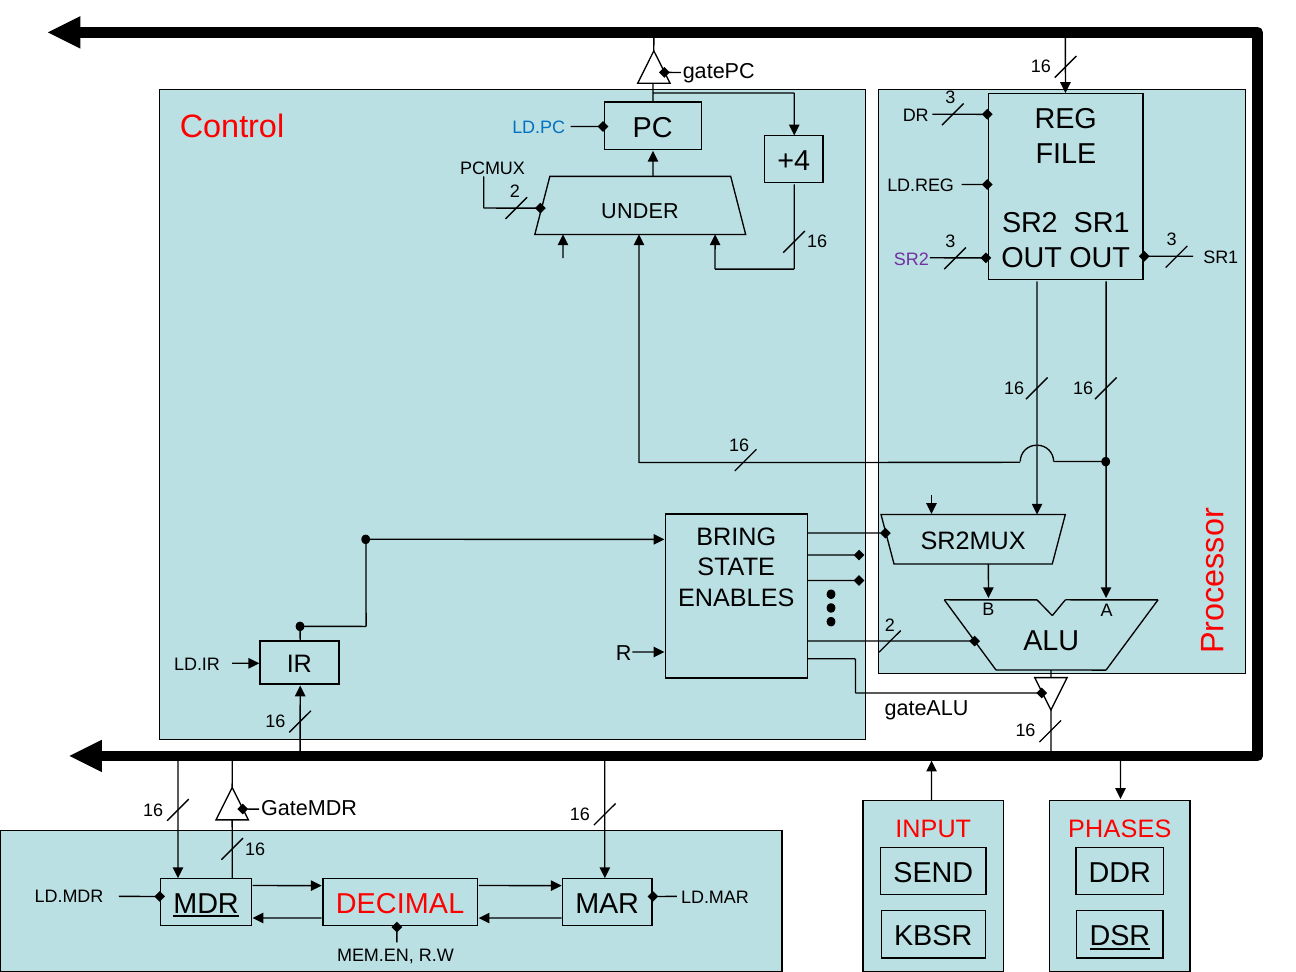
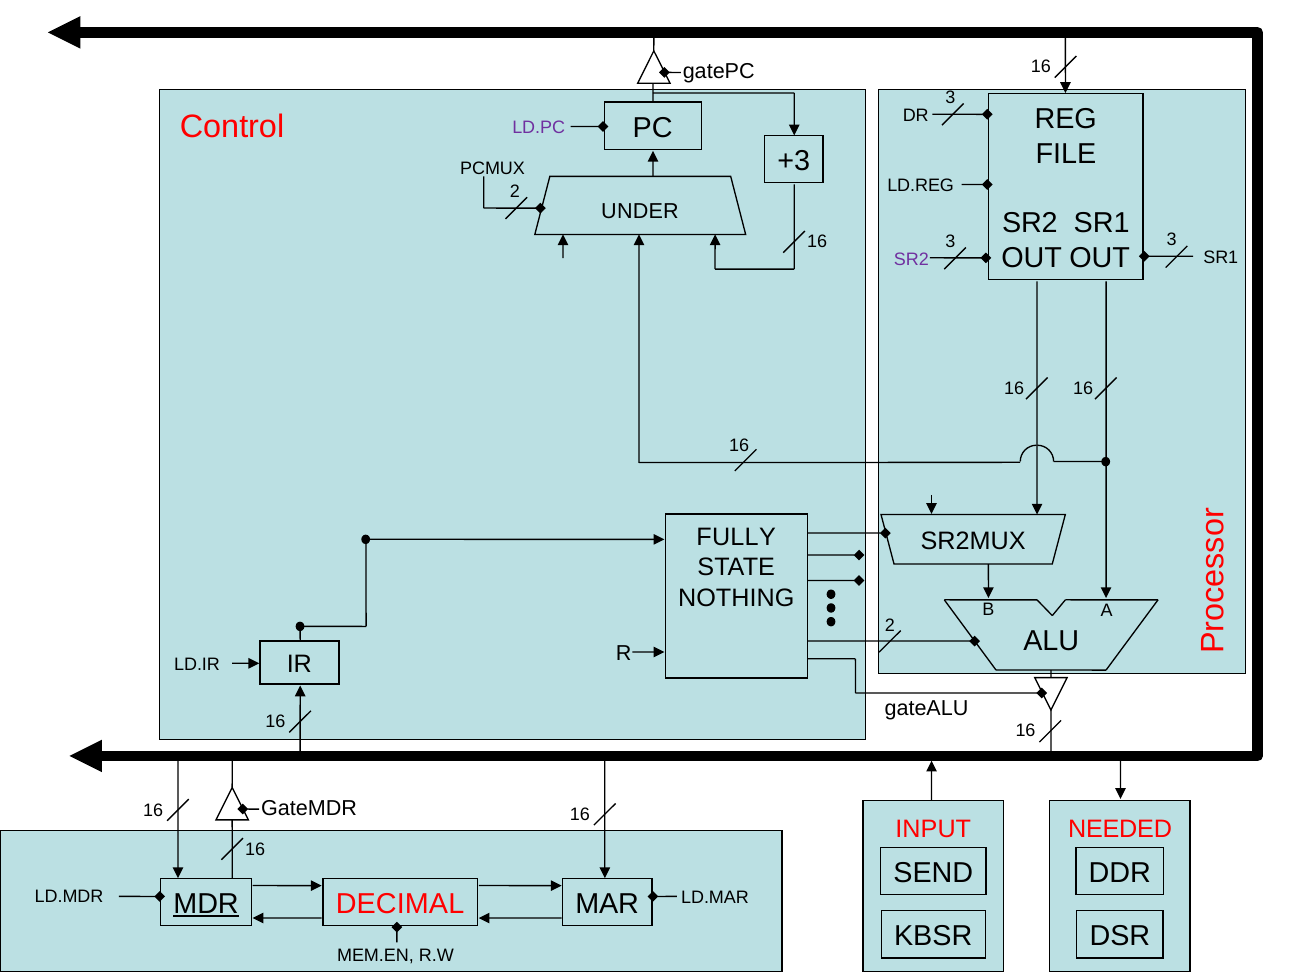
LD.PC colour: blue -> purple (539, 128)
+4: +4 -> +3 (794, 161)
BRING: BRING -> FULLY (736, 537)
ENABLES: ENABLES -> NOTHING (736, 598)
PHASES: PHASES -> NEEDED (1120, 829)
DSR underline: present -> none (1120, 936)
